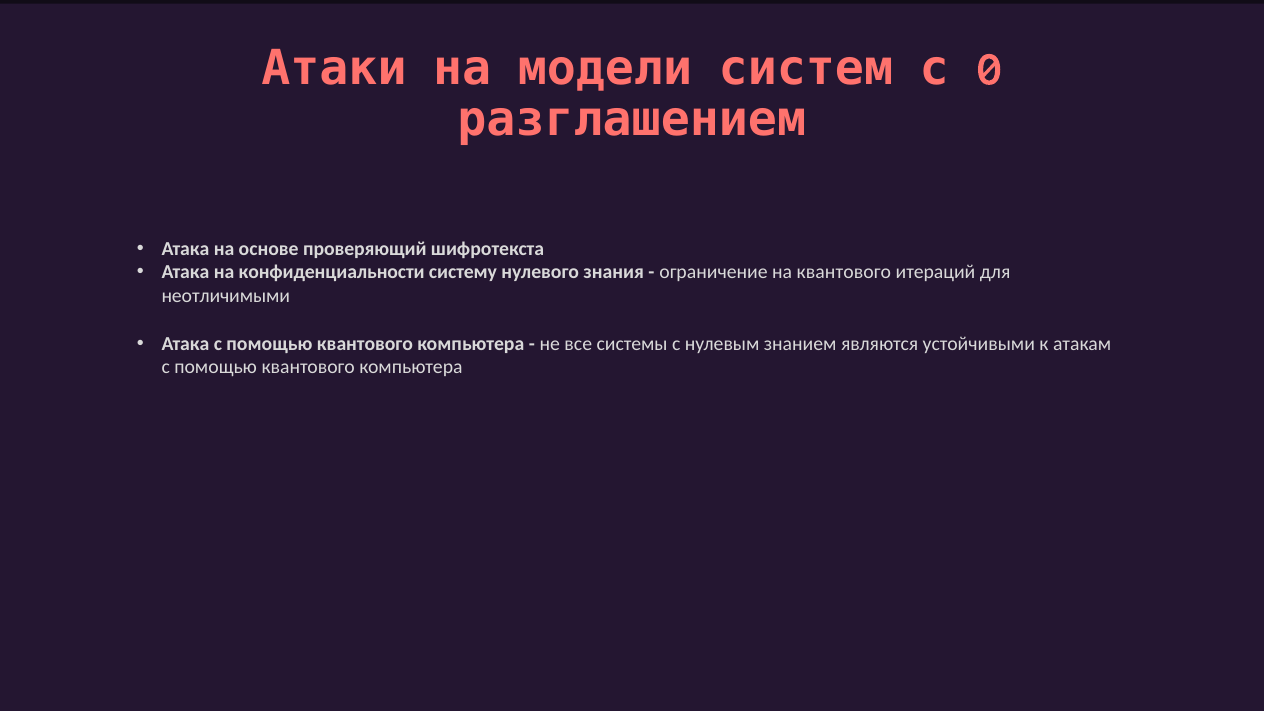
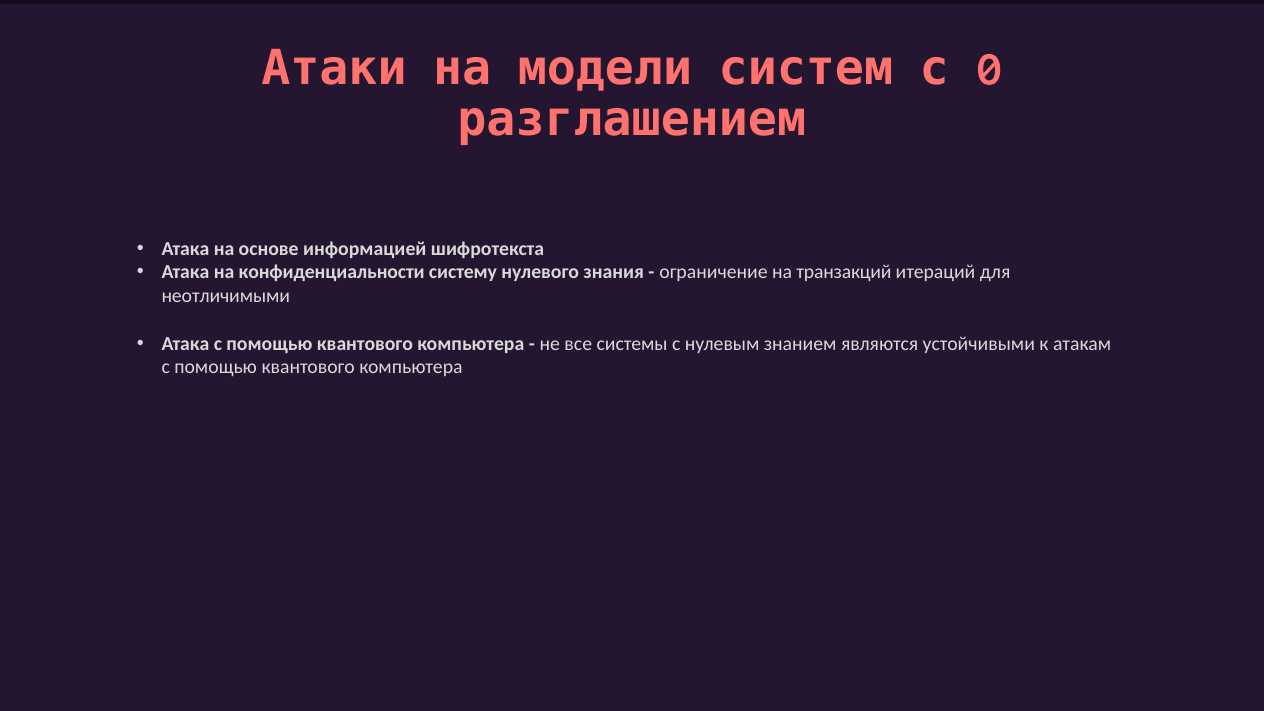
проверяющий: проверяющий -> информацией (365, 249)
на квантового: квантового -> транзакций (844, 272)
